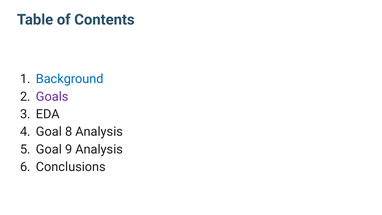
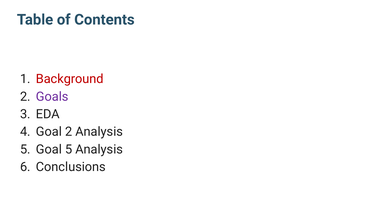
Background colour: blue -> red (70, 79)
Goal 8: 8 -> 2 (69, 132)
Goal 9: 9 -> 5 (69, 149)
